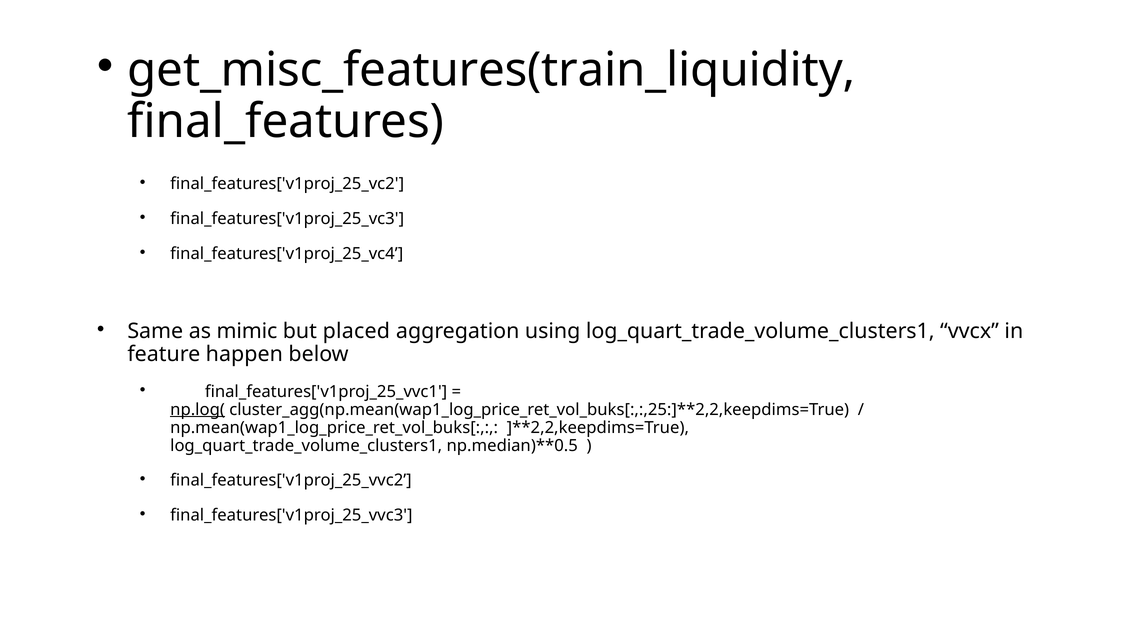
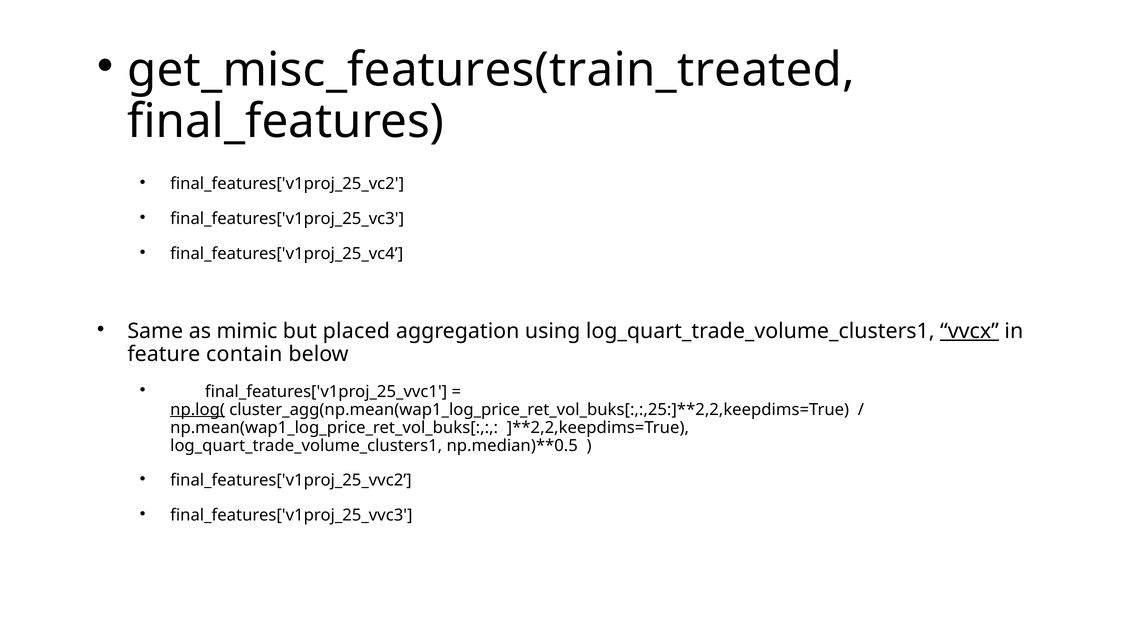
get_misc_features(train_liquidity: get_misc_features(train_liquidity -> get_misc_features(train_treated (491, 70)
vvcx underline: none -> present (970, 331)
happen: happen -> contain (244, 354)
